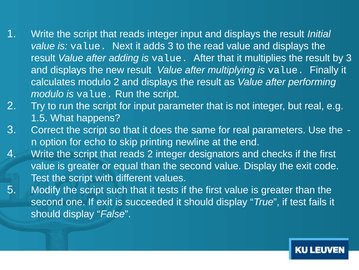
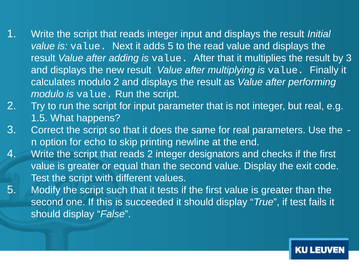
adds 3: 3 -> 5 (171, 46)
If exit: exit -> this (104, 201)
